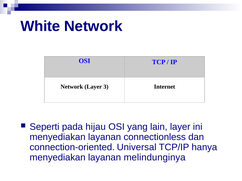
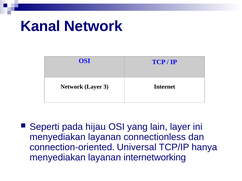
White: White -> Kanal (40, 26)
melindunginya: melindunginya -> internetworking (155, 158)
